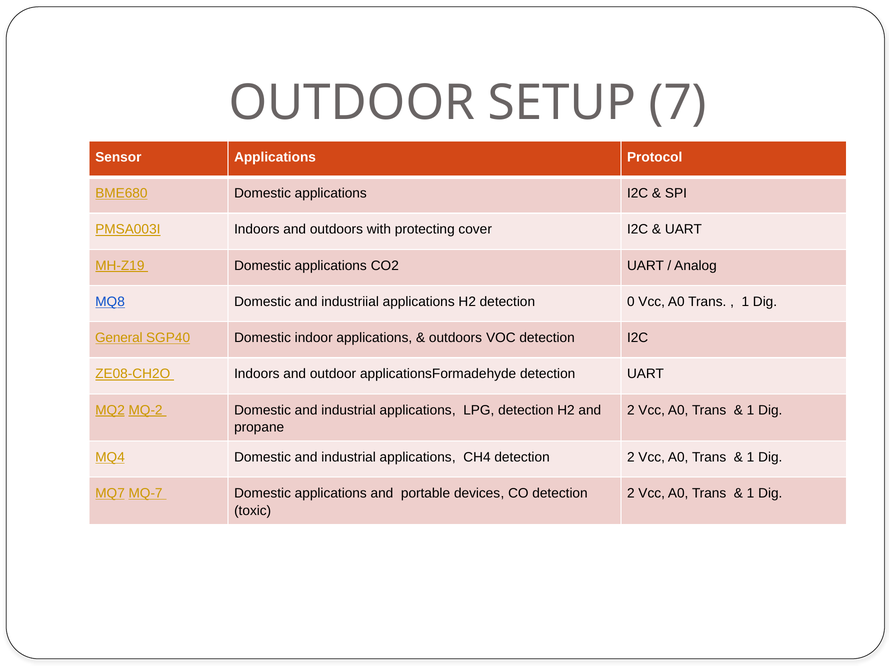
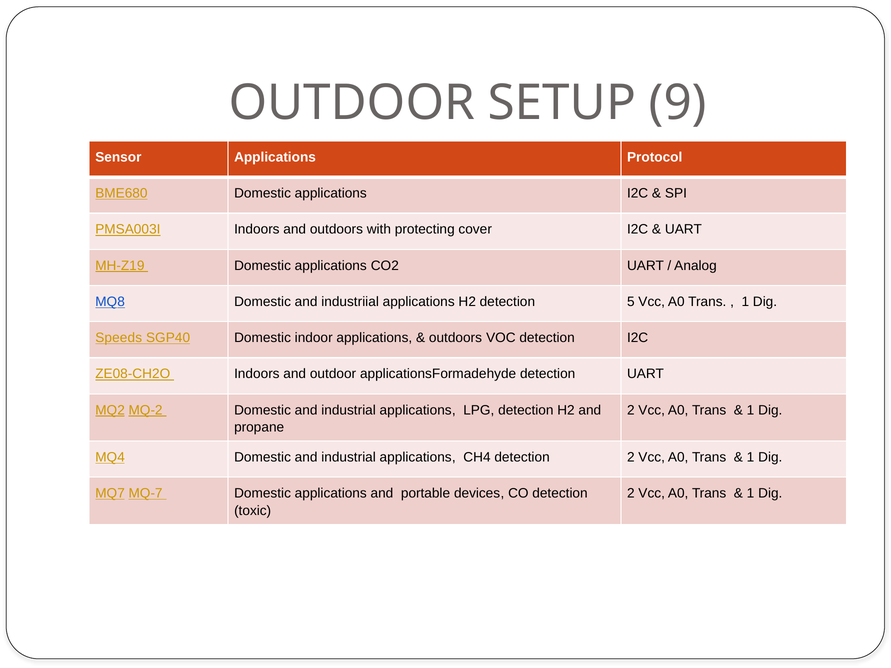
7: 7 -> 9 (678, 103)
0: 0 -> 5 (631, 302)
General: General -> Speeds (119, 338)
